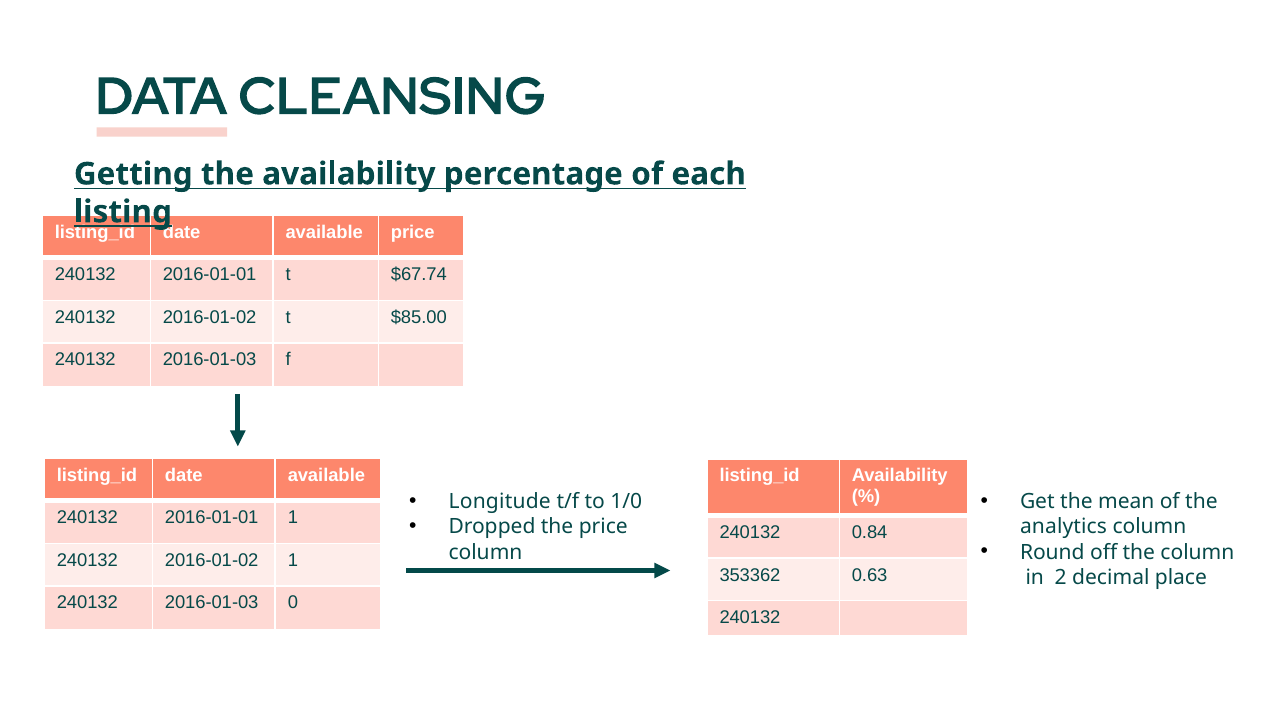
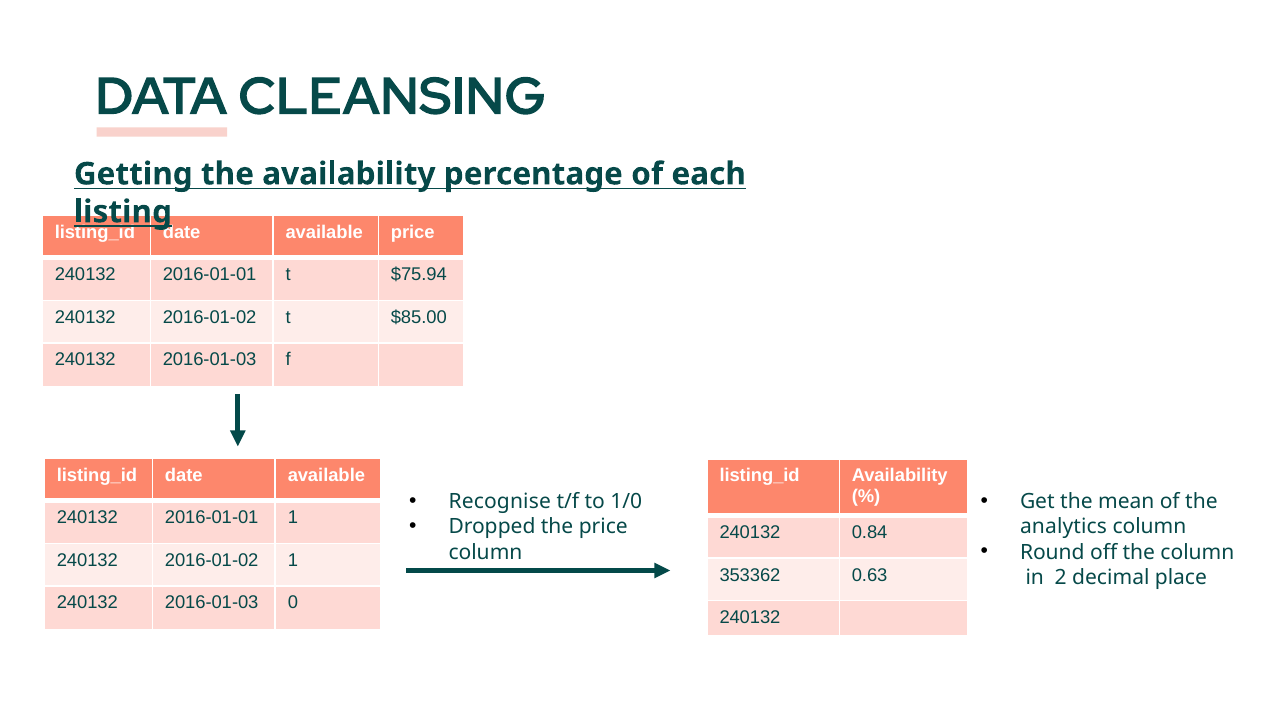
$67.74: $67.74 -> $75.94 (419, 275)
Longitude: Longitude -> Recognise (500, 502)
